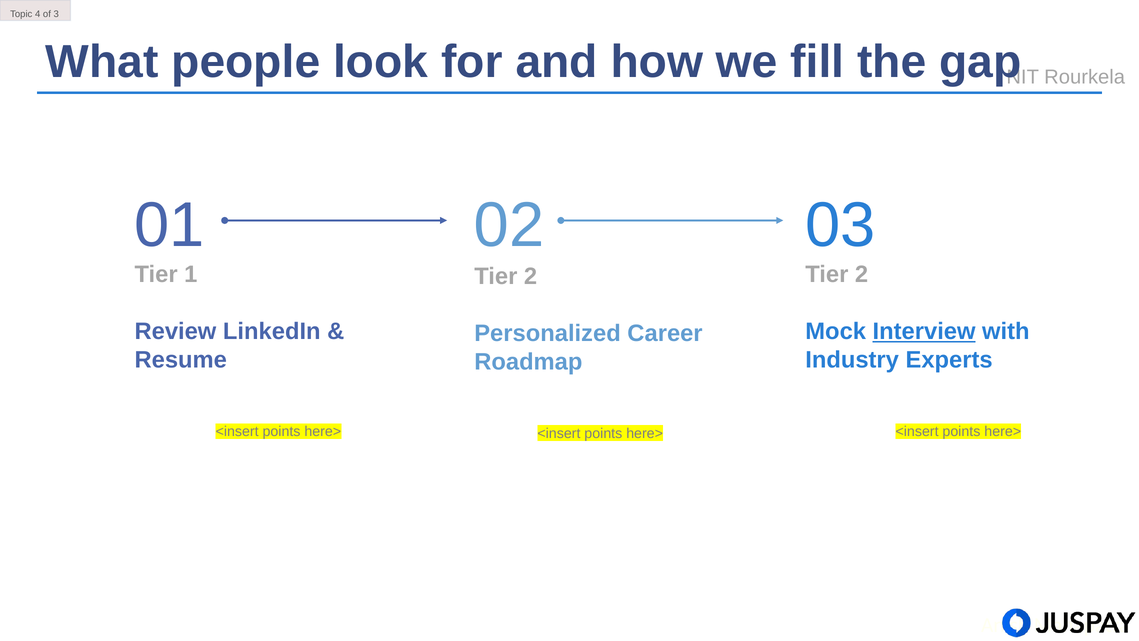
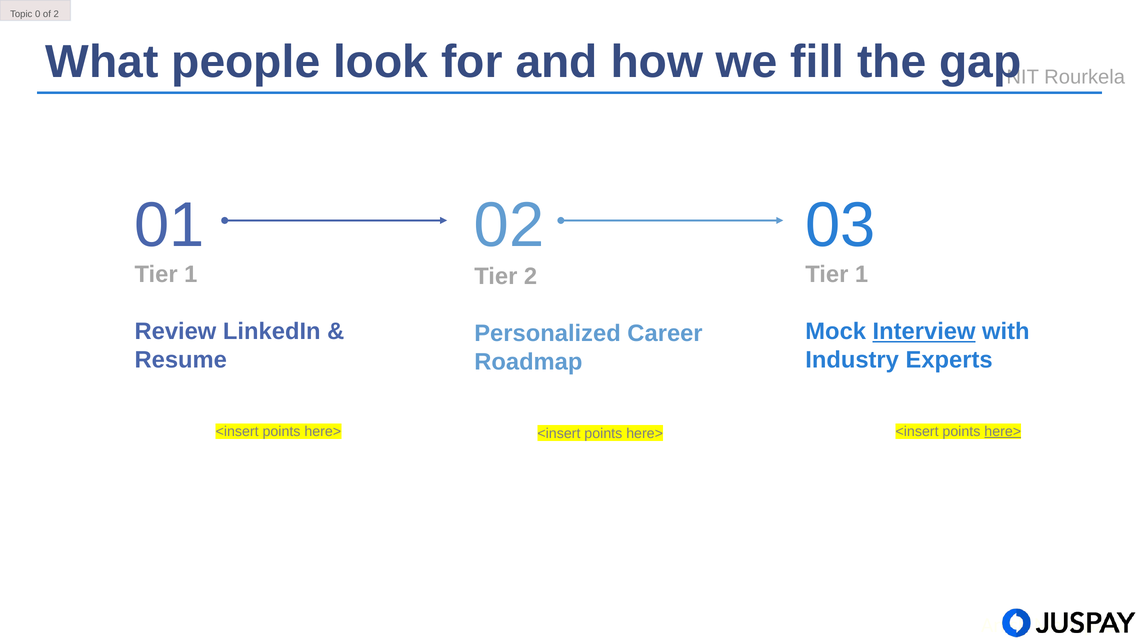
4: 4 -> 0 (38, 14)
of 3: 3 -> 2 (56, 14)
2: 2 -> 1 (862, 274)
here> underline: none -> present (1003, 431)
